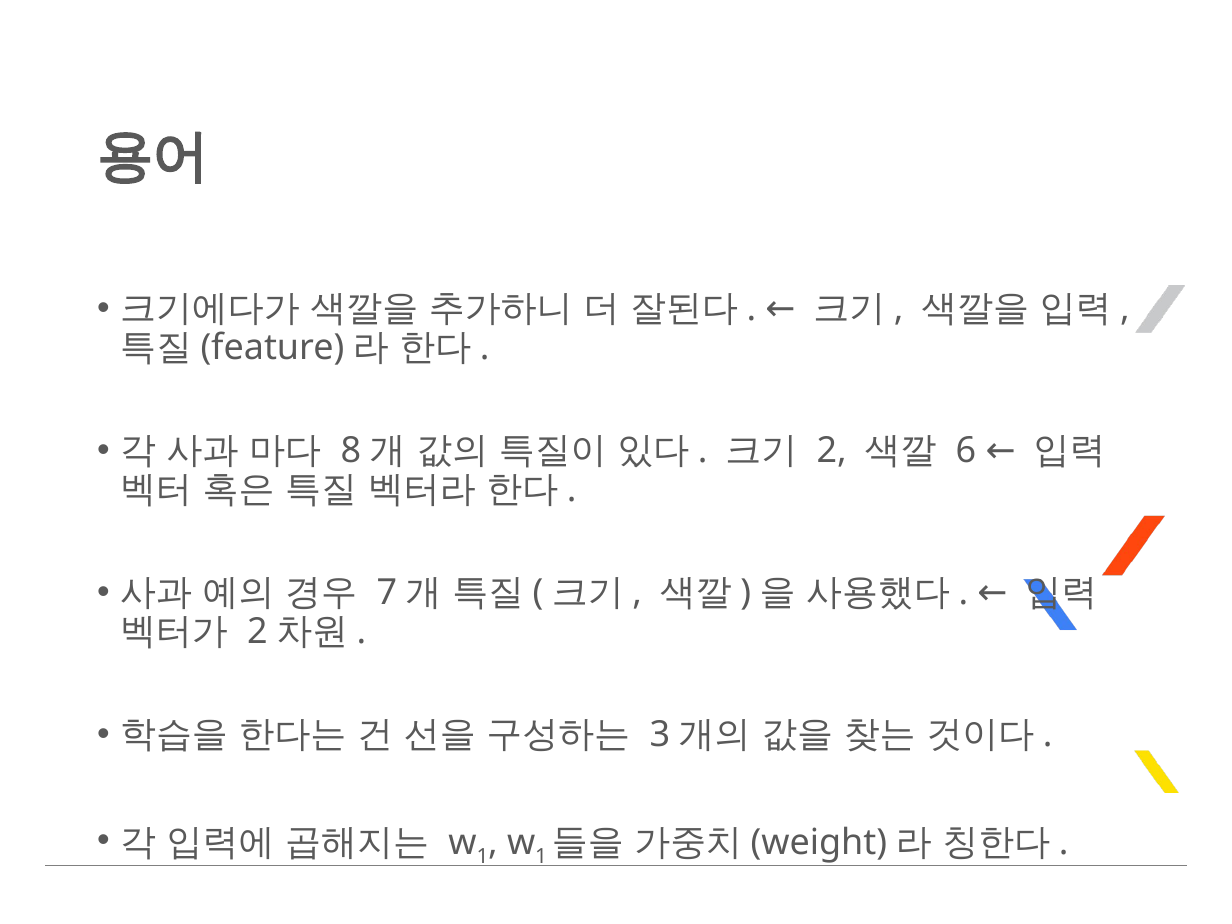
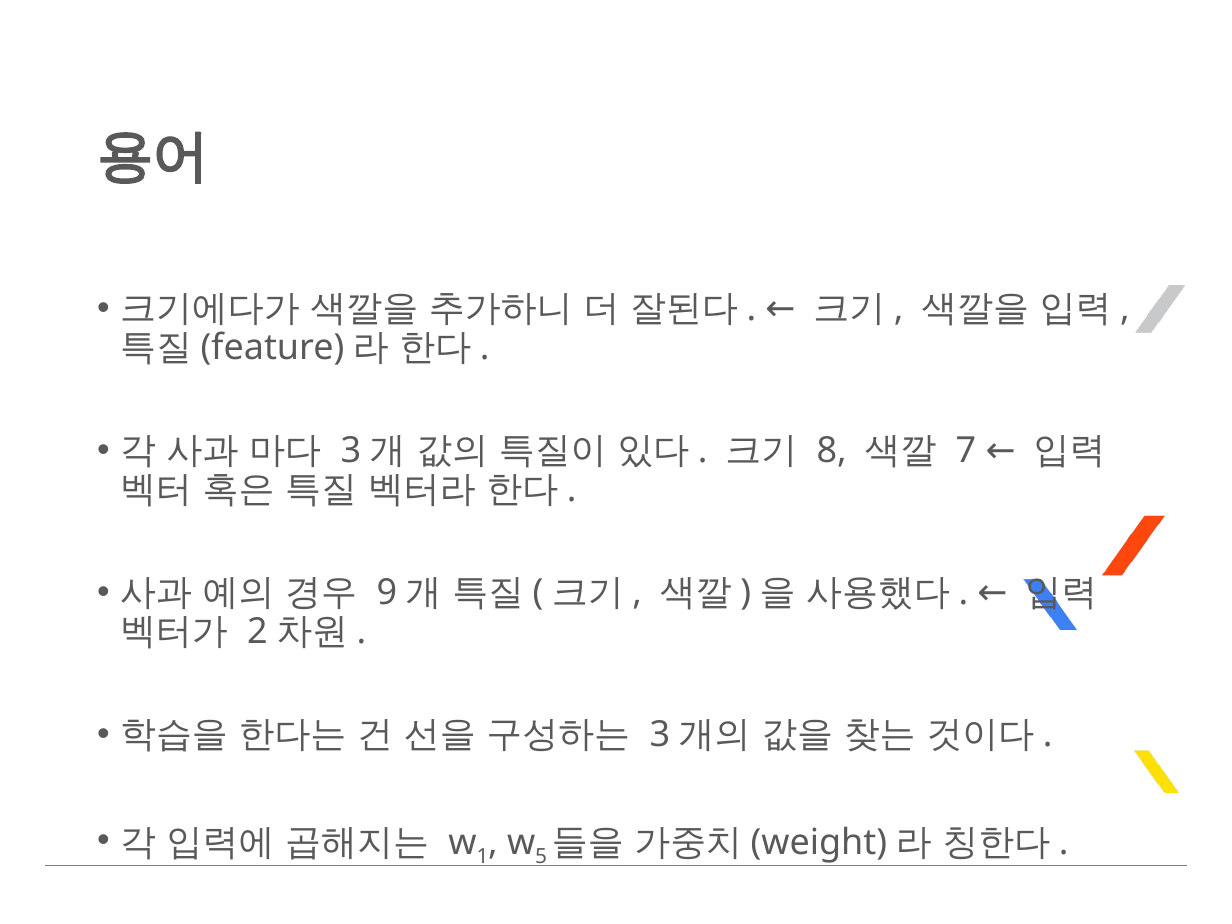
8: 8 -> 3 (351, 451)
2: 2 -> 8 (832, 451)
6: 6 -> 7 (966, 451)
7: 7 -> 9 (387, 593)
1: 1 -> 5 (541, 857)
